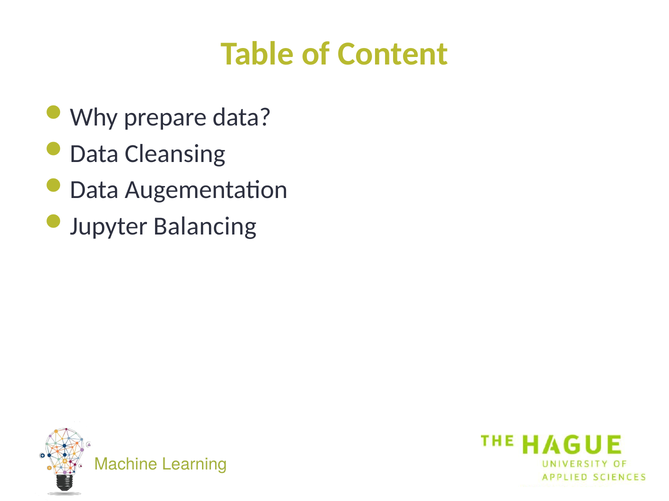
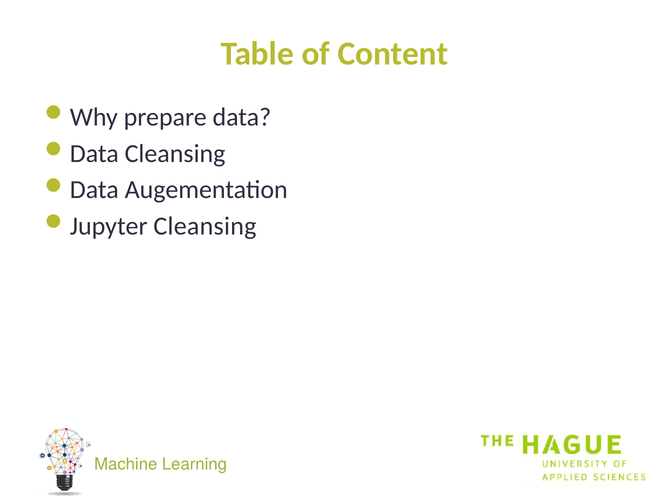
Jupyter Balancing: Balancing -> Cleansing (205, 227)
